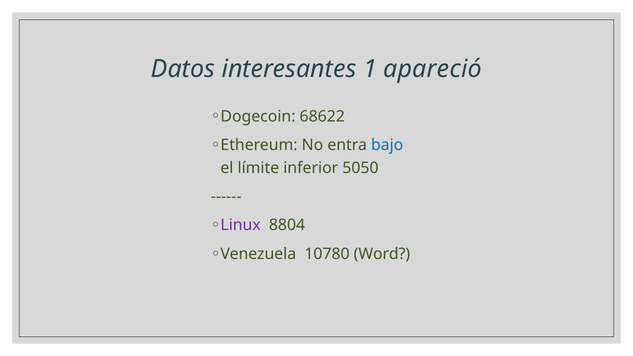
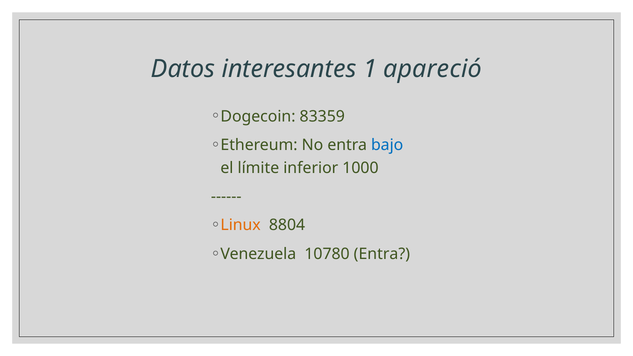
68622: 68622 -> 83359 (322, 116)
5050: 5050 -> 1000 (360, 168)
Linux colour: purple -> orange (241, 225)
10780 Word: Word -> Entra (382, 254)
